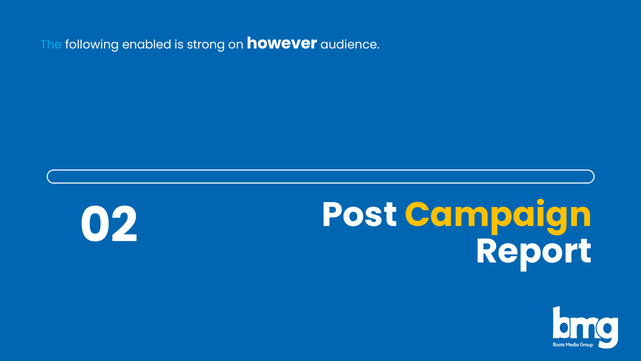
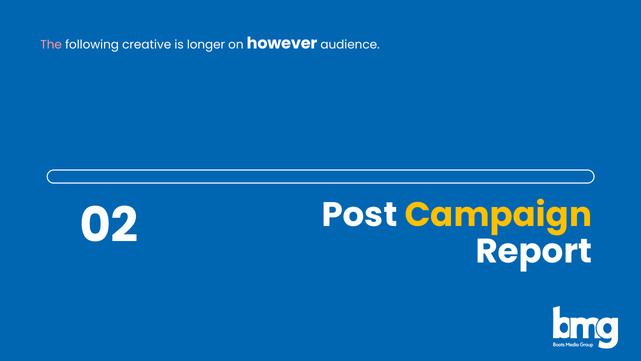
The colour: light blue -> pink (51, 45)
enabled: enabled -> creative (147, 45)
strong: strong -> longer (206, 45)
